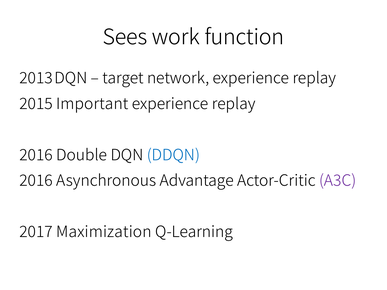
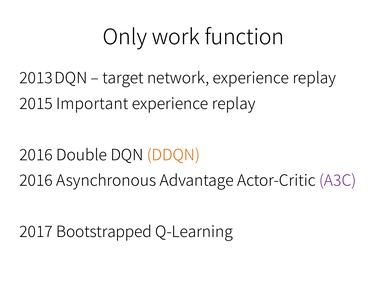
Sees: Sees -> Only (125, 37)
DDQN colour: blue -> orange (173, 155)
Maximization: Maximization -> Bootstrapped (104, 232)
